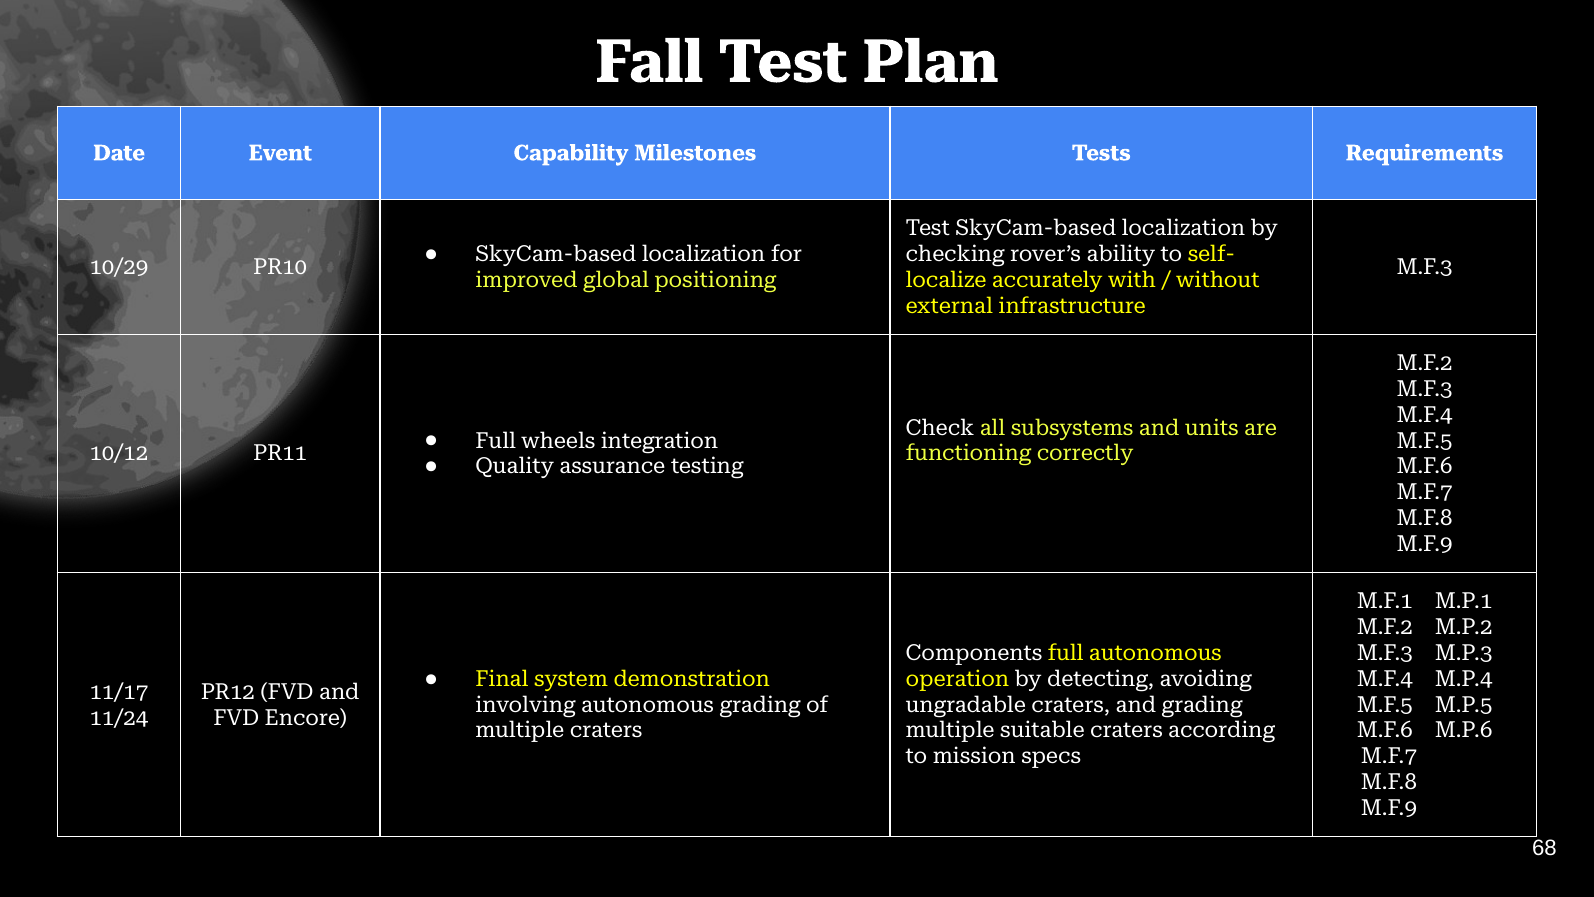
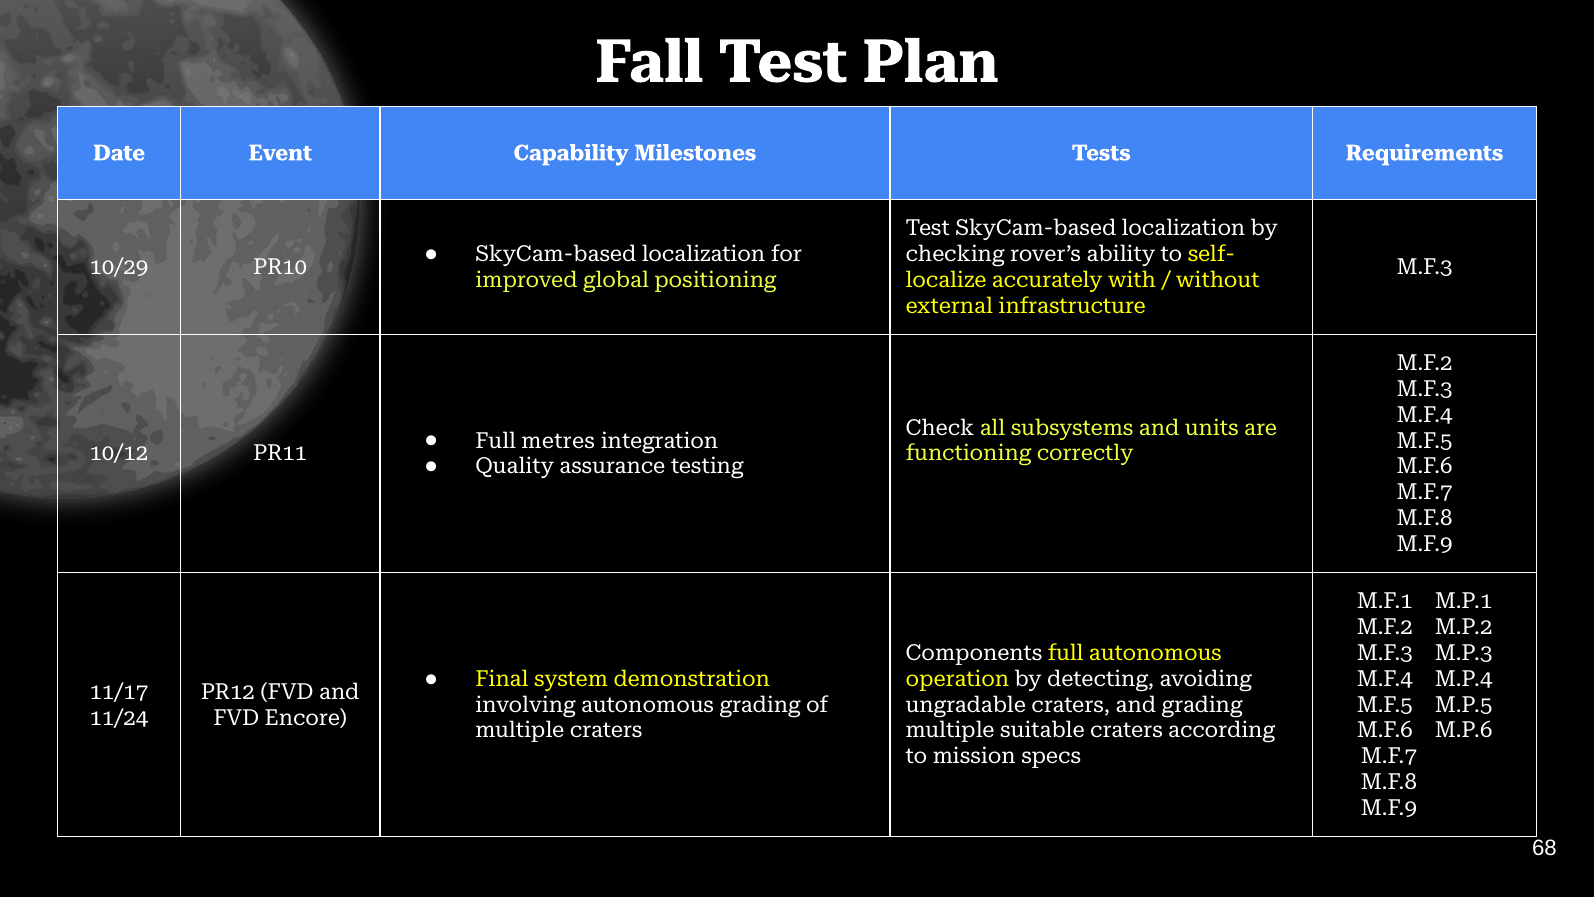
wheels: wheels -> metres (558, 441)
